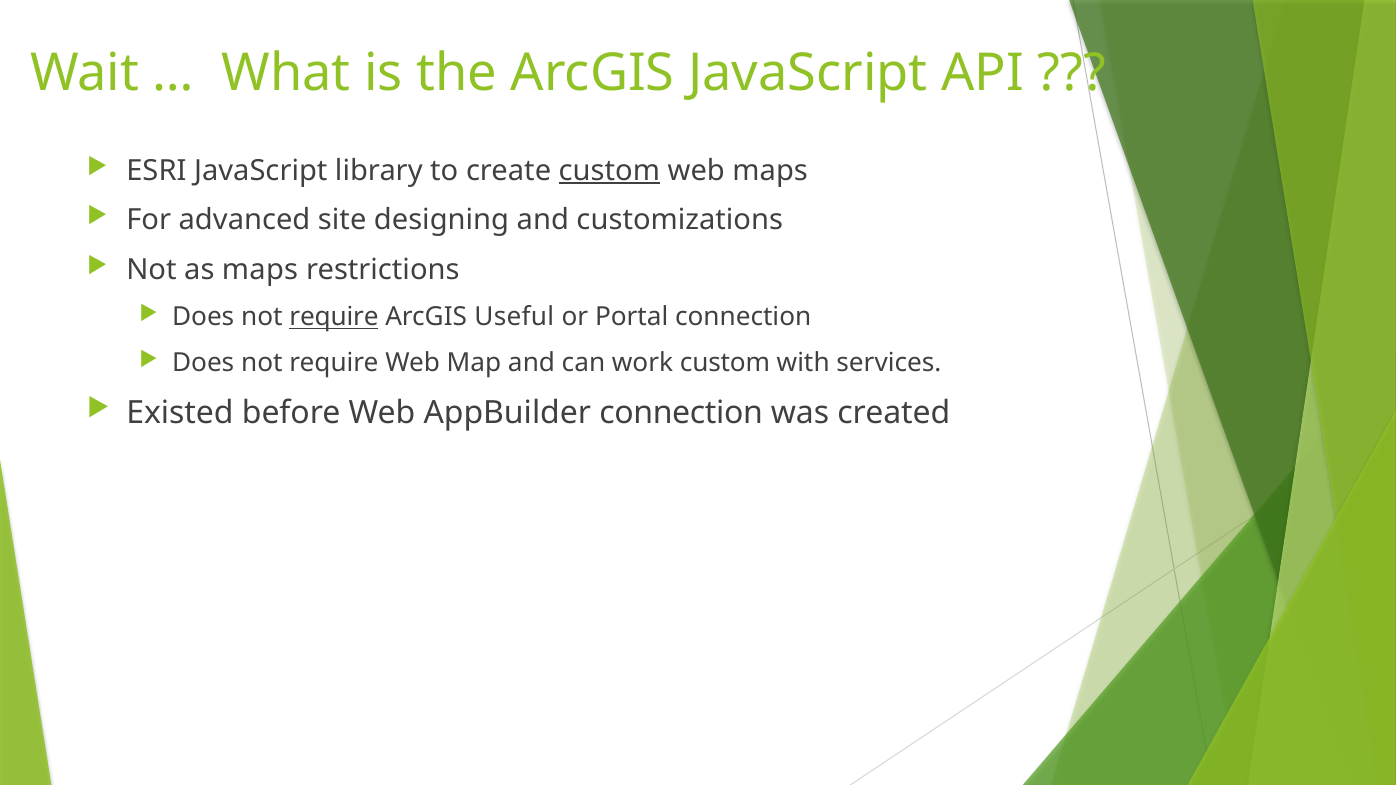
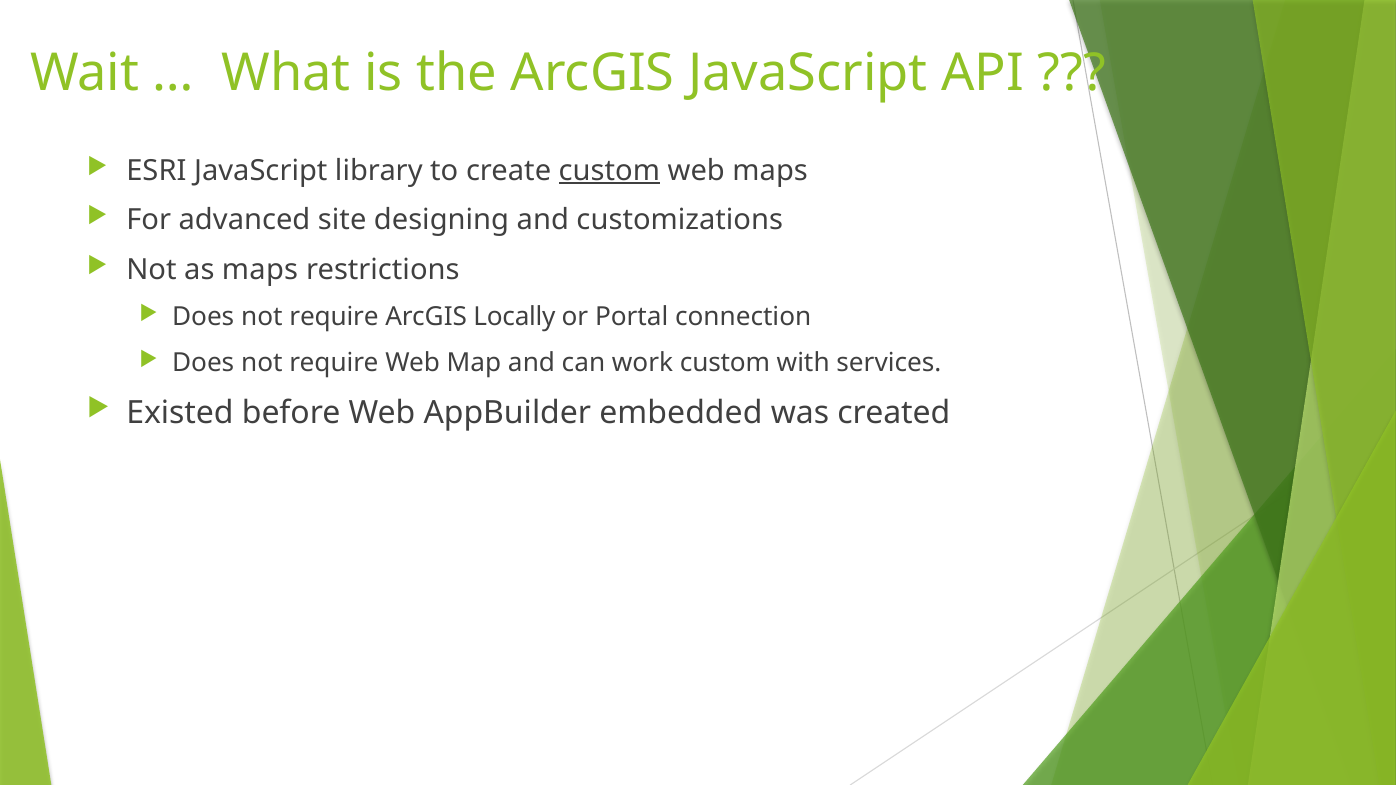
require underline: present -> none (334, 317)
Useful: Useful -> Locally (515, 317)
AppBuilder connection: connection -> embedded (681, 413)
